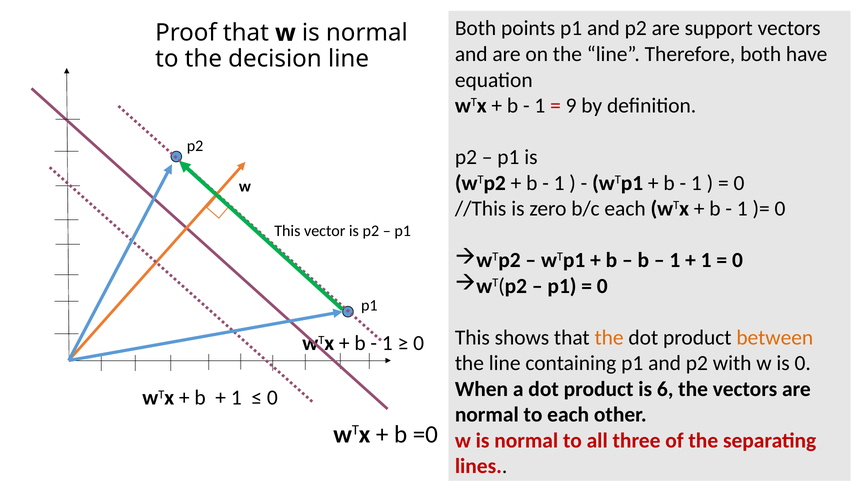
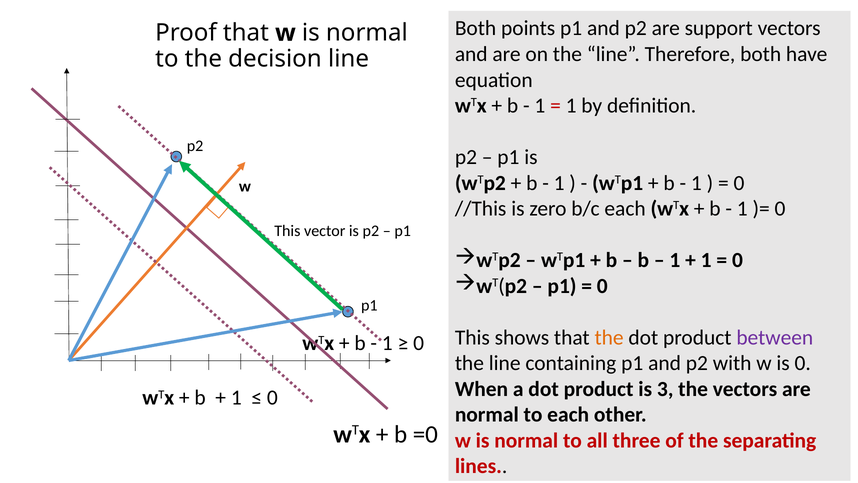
9: 9 -> 1 (571, 106)
between colour: orange -> purple (775, 337)
6: 6 -> 3 (665, 389)
